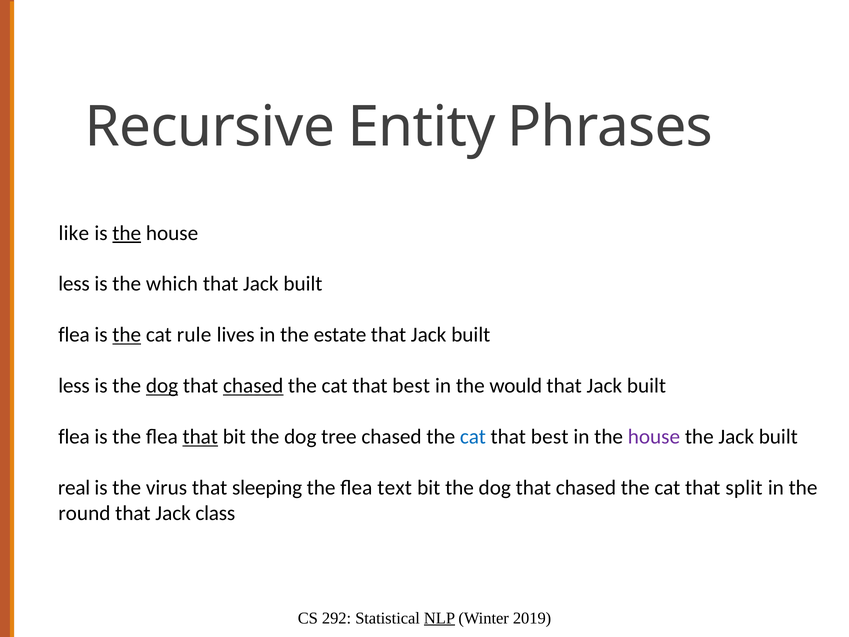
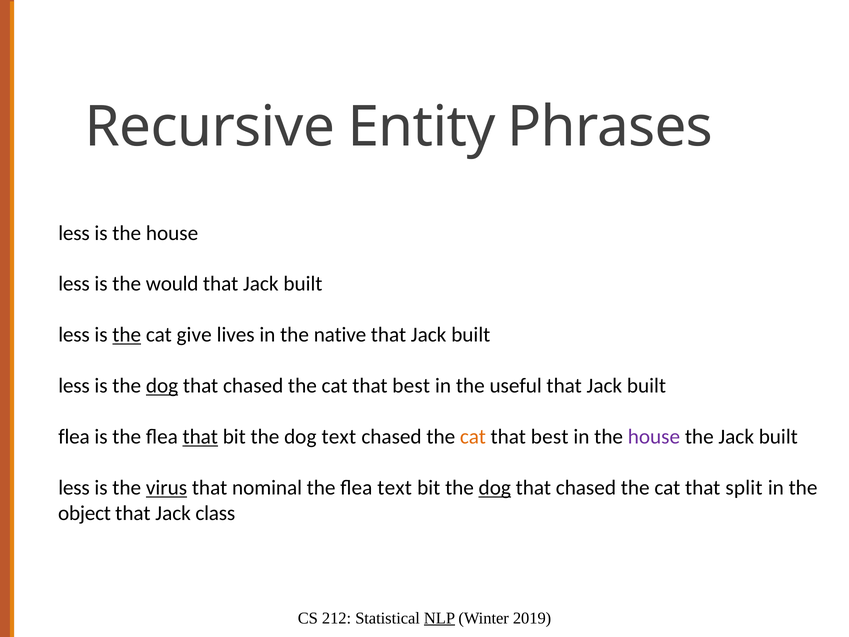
like: like -> less (74, 233)
the underline: present -> none (127, 233)
which: which -> would (172, 284)
flea: flea -> less (74, 335)
rule: rule -> give (194, 335)
estate: estate -> native (340, 335)
chased underline: present -> none (253, 386)
would: would -> useful (516, 386)
dog tree: tree -> text (339, 437)
cat colour: blue -> orange (473, 437)
real: real -> less (74, 488)
virus underline: none -> present (166, 488)
sleeping: sleeping -> nominal (267, 488)
dog underline: none -> present (495, 488)
round: round -> object (84, 513)
292: 292 -> 212 (337, 618)
